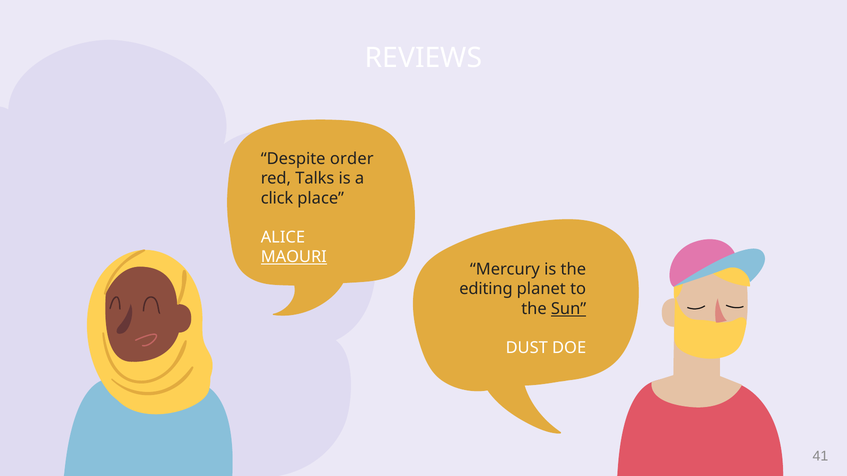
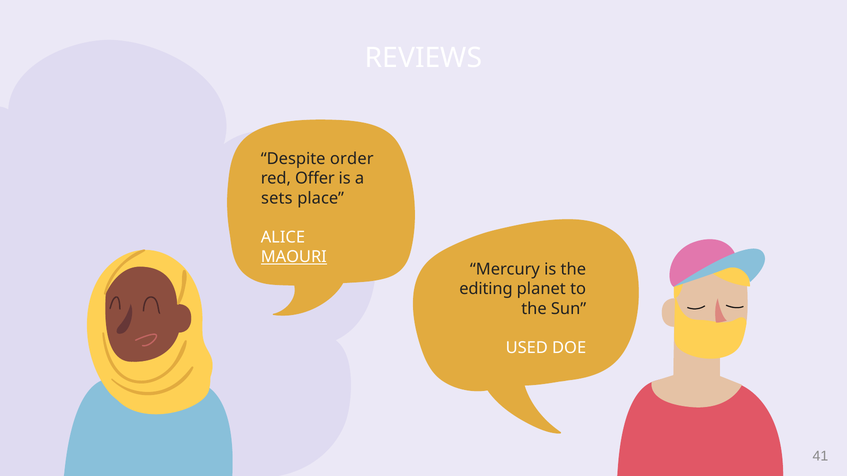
Talks: Talks -> Offer (315, 179)
click: click -> sets (277, 199)
Sun underline: present -> none (569, 309)
DUST: DUST -> USED (527, 348)
